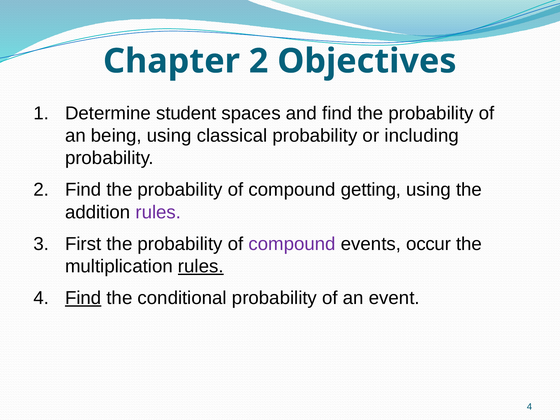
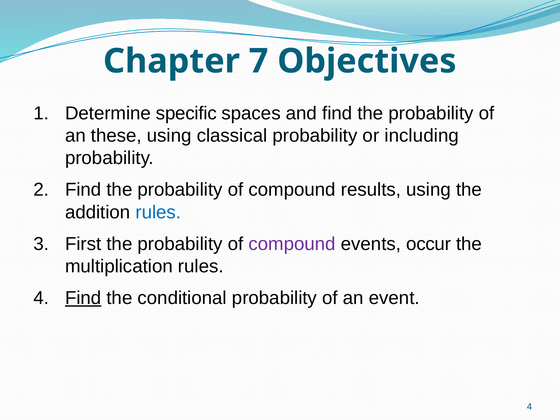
Chapter 2: 2 -> 7 (259, 61)
student: student -> specific (186, 113)
being: being -> these (116, 136)
getting: getting -> results (371, 190)
rules colour: purple -> blue (158, 212)
rules underline: present -> none (201, 266)
